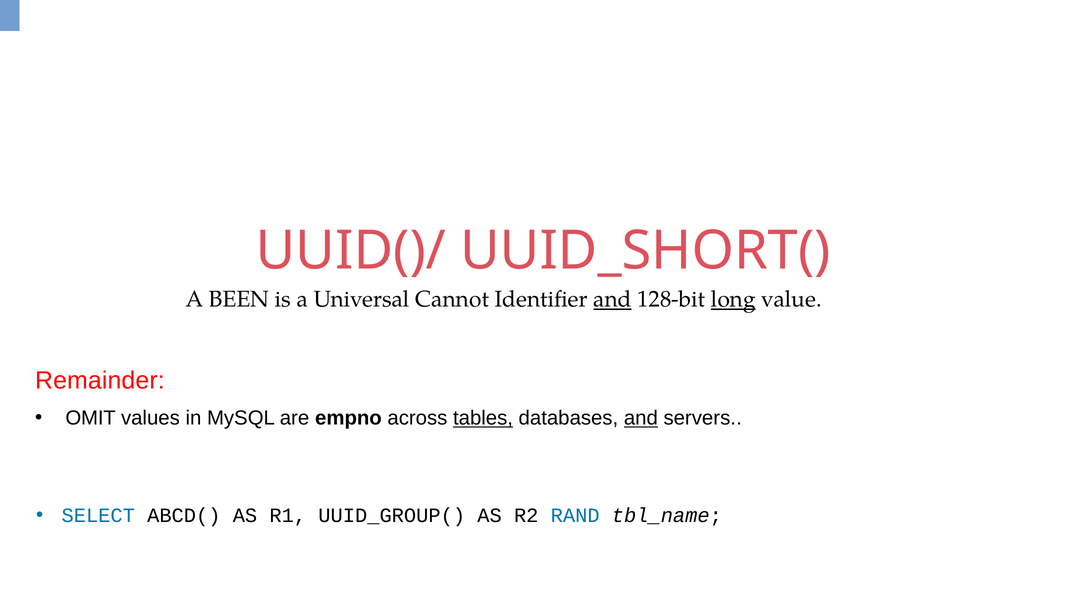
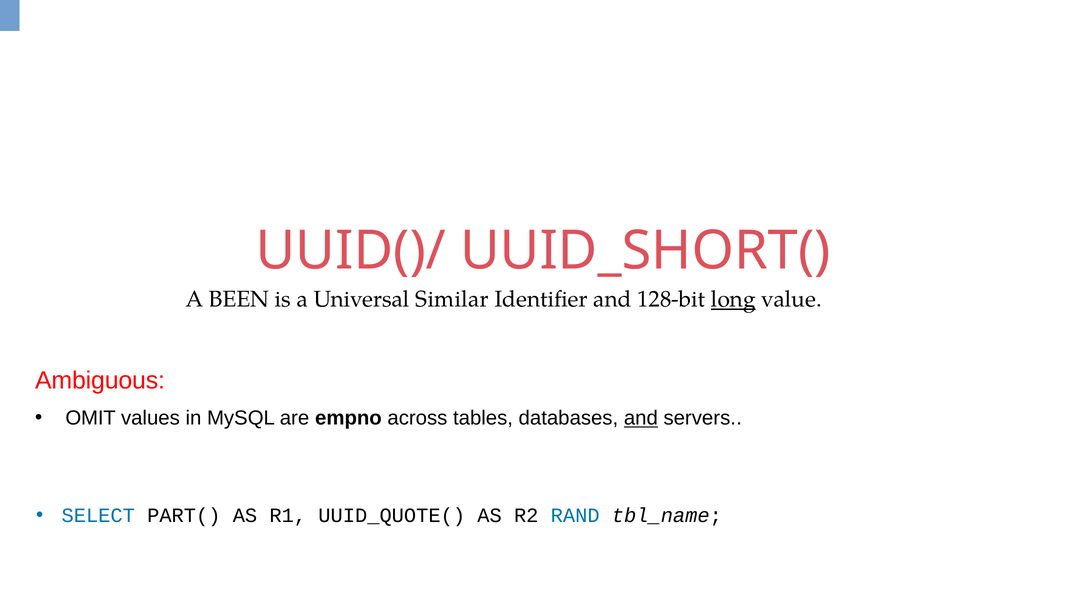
Cannot: Cannot -> Similar (452, 300)
and underline: present -> none (612, 300)
Remainder: Remainder -> Ambiguous (100, 381)
tables underline: present -> none (483, 418)
ABCD(: ABCD( -> PART( (184, 516)
UUID_GROUP(: UUID_GROUP( -> UUID_QUOTE( (392, 516)
